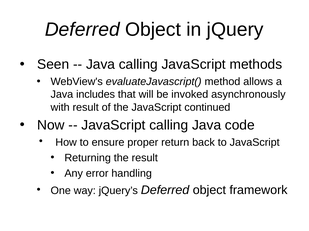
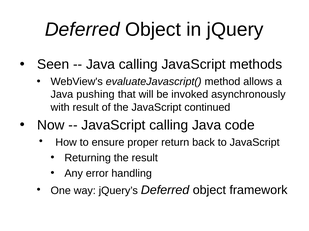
includes: includes -> pushing (95, 95)
